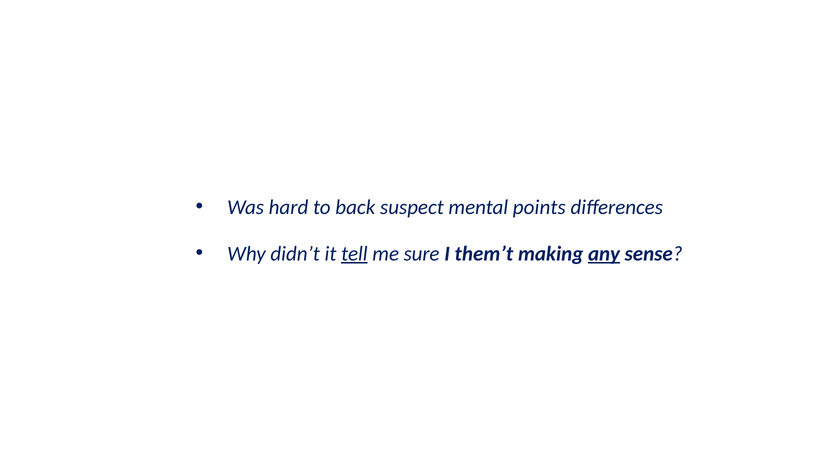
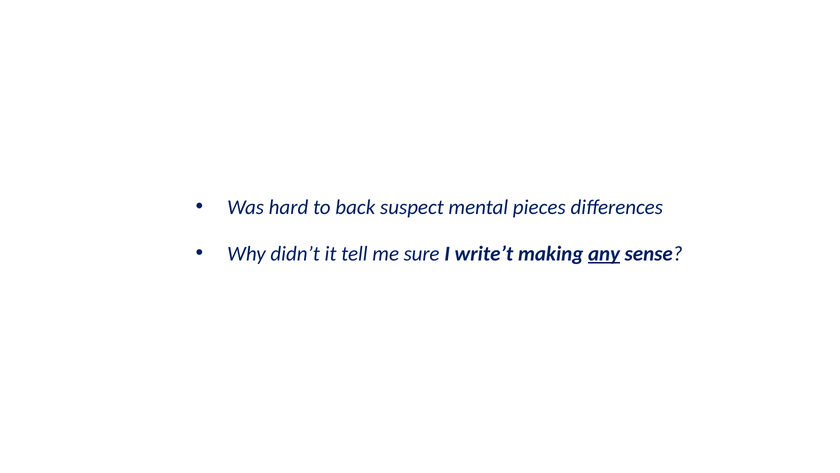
points: points -> pieces (539, 207)
tell underline: present -> none (354, 253)
them’t: them’t -> write’t (484, 253)
